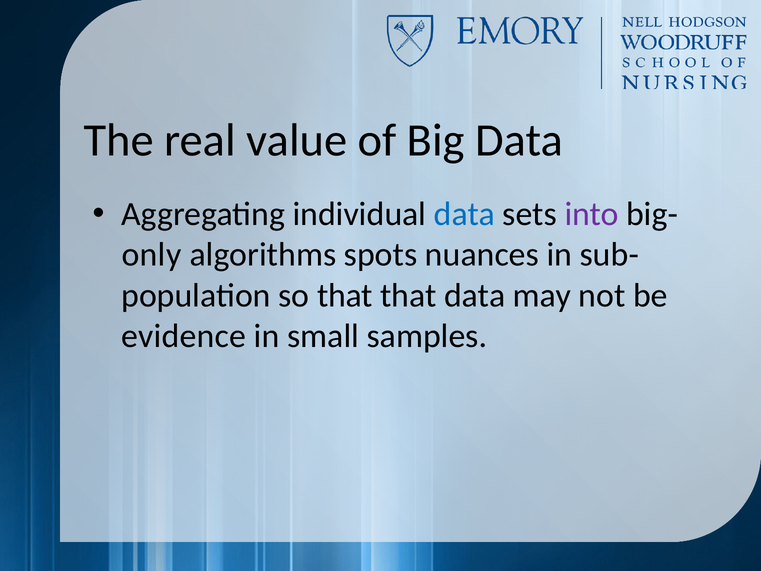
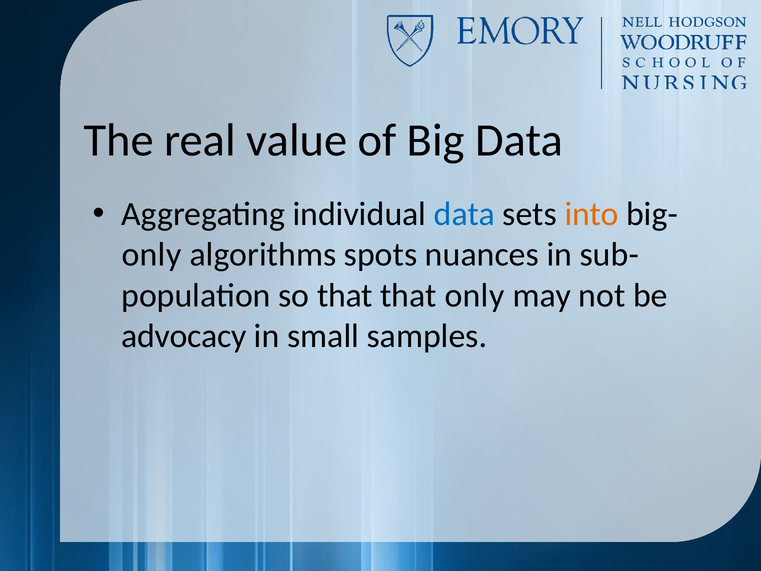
into colour: purple -> orange (592, 214)
that data: data -> only (475, 295)
evidence: evidence -> advocacy (184, 336)
